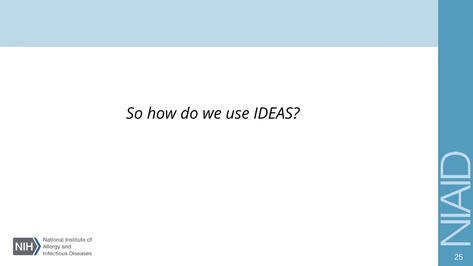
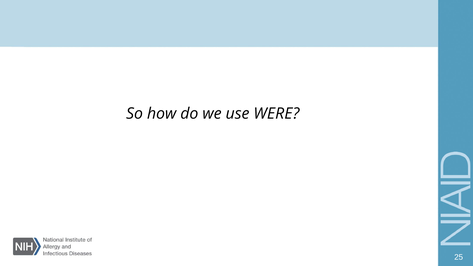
IDEAS: IDEAS -> WERE (276, 114)
